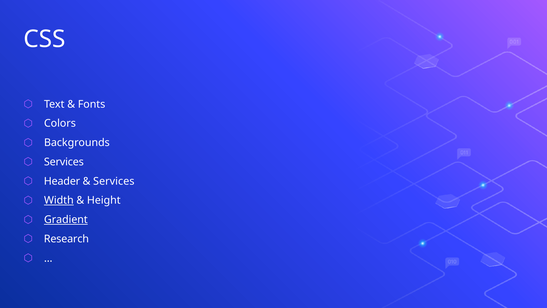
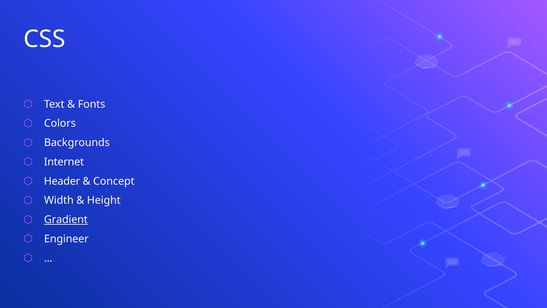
Services: Services -> Internet (64, 162)
Services: Services -> Concept (114, 181)
Width underline: present -> none (59, 200)
Research: Research -> Engineer (66, 239)
